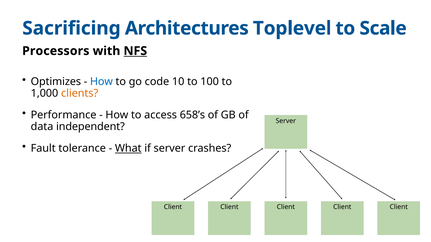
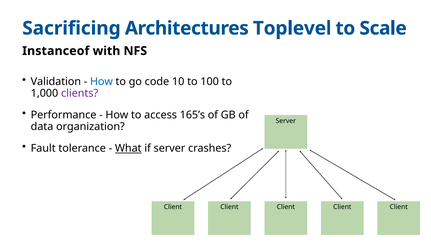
Processors: Processors -> Instanceof (56, 51)
NFS underline: present -> none (135, 51)
Optimizes: Optimizes -> Validation (56, 82)
clients colour: orange -> purple (80, 93)
658’s: 658’s -> 165’s (192, 115)
independent: independent -> organization (90, 127)
